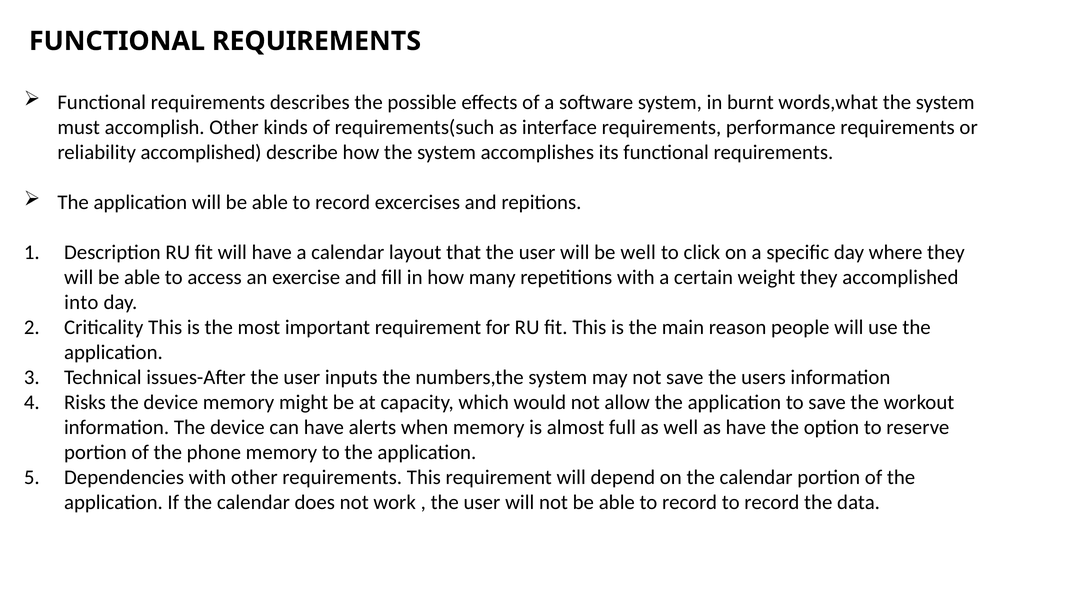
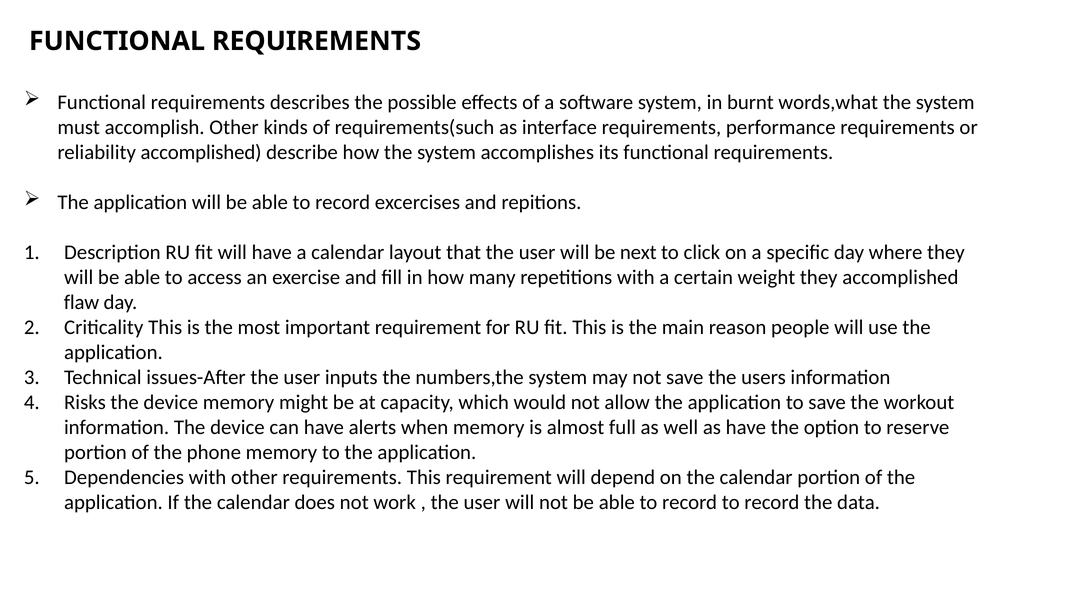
be well: well -> next (638, 253)
into: into -> flaw (82, 303)
